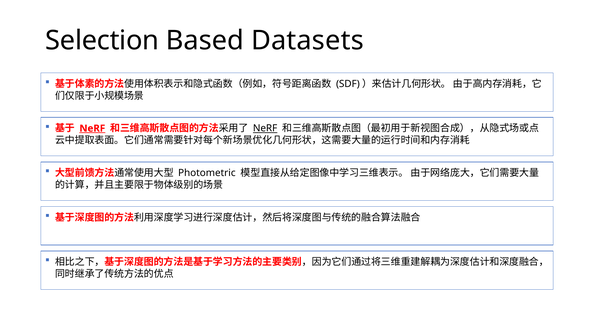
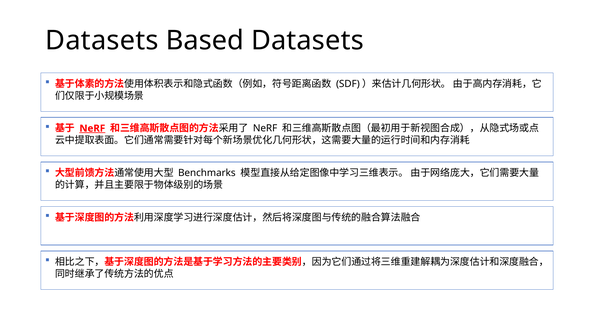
Selection: Selection -> Datasets (102, 40)
NeRF underline: present -> none (265, 128)
Photometric: Photometric -> Benchmarks (207, 173)
